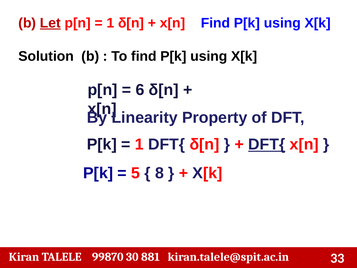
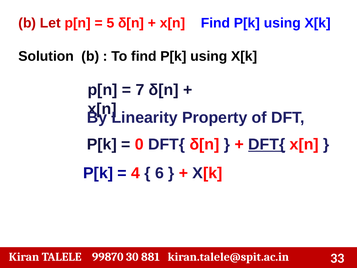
Let underline: present -> none (50, 23)
1: 1 -> 5 (110, 23)
6: 6 -> 7 (140, 90)
1: 1 -> 0 (139, 144)
5: 5 -> 4 (136, 173)
8: 8 -> 6 (159, 173)
